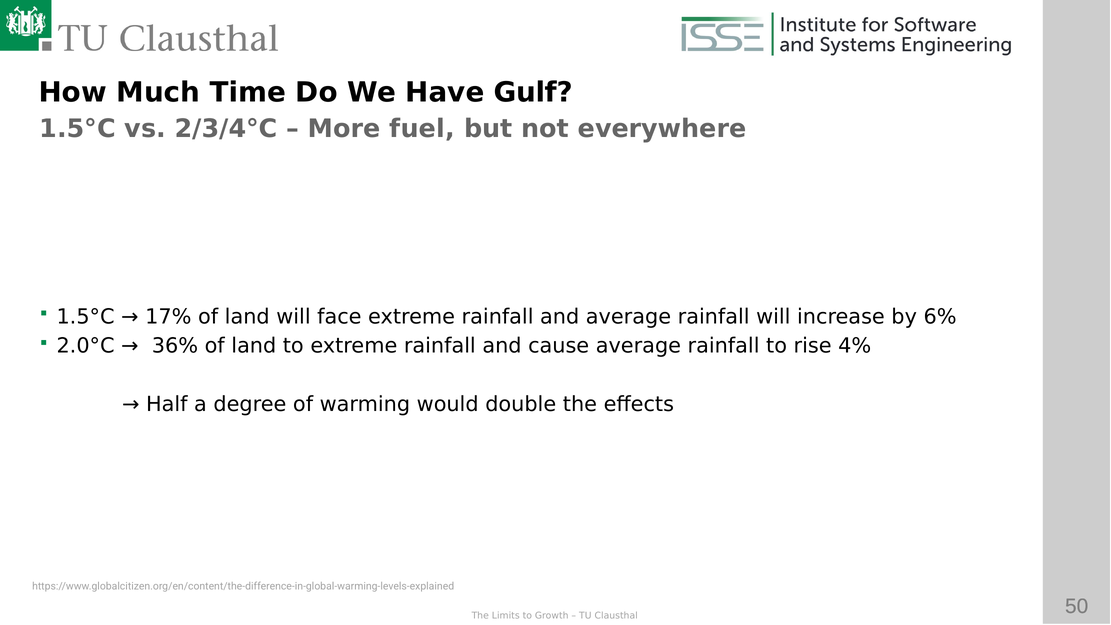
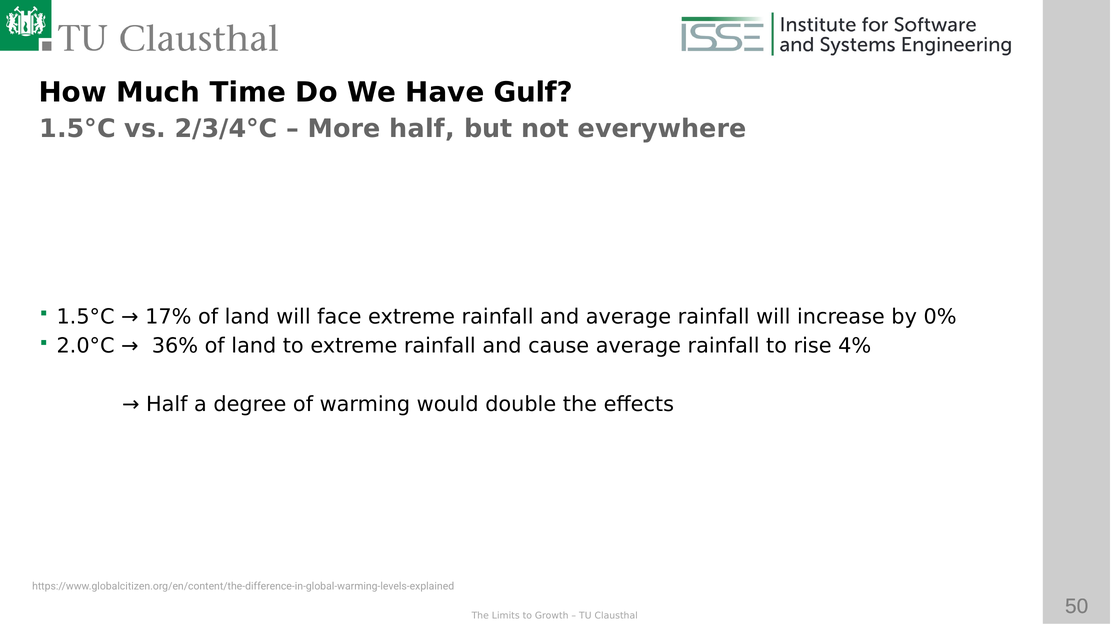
More fuel: fuel -> half (422, 129)
6%: 6% -> 0% (940, 317)
